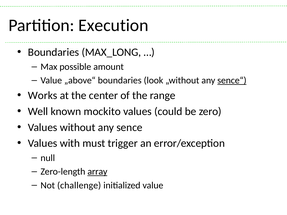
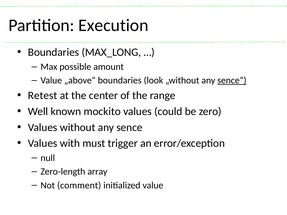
Works: Works -> Retest (43, 96)
array underline: present -> none (97, 172)
challenge: challenge -> comment (79, 185)
